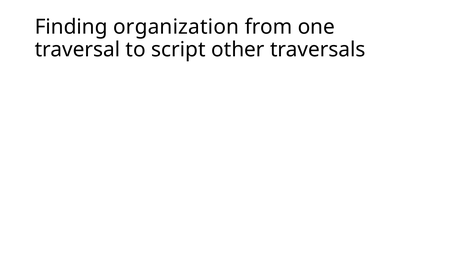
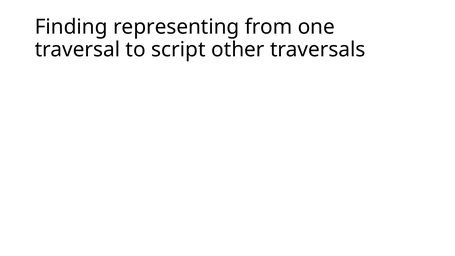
organization: organization -> representing (176, 27)
